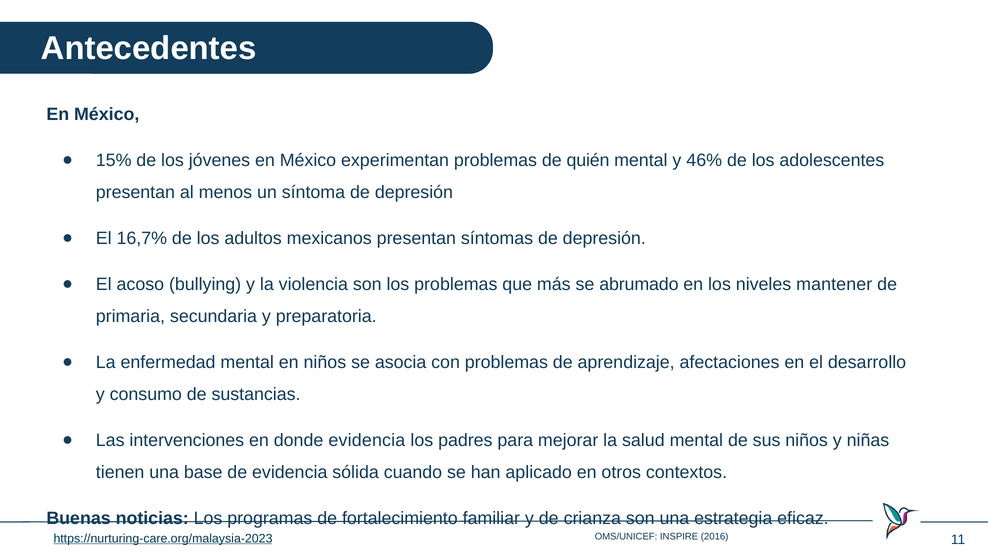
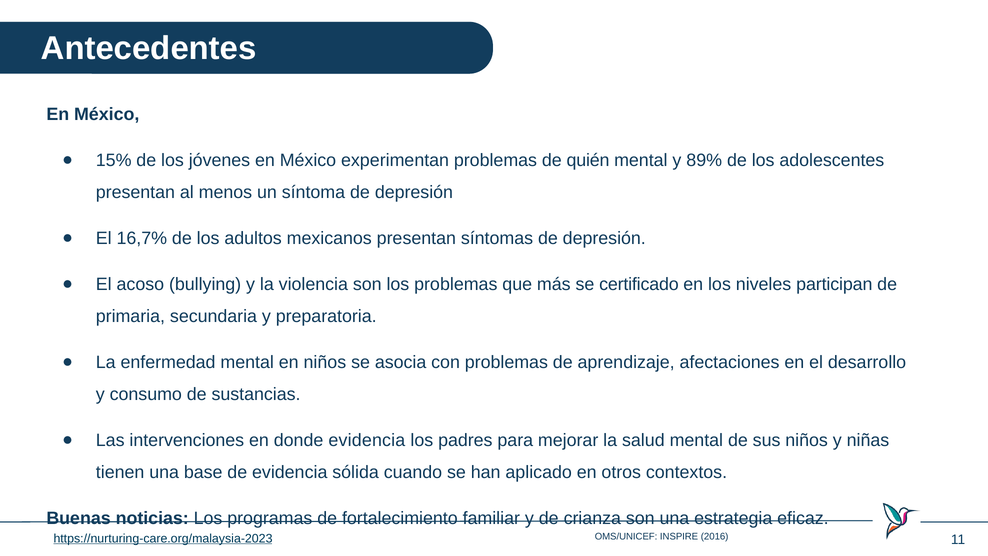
46%: 46% -> 89% (704, 160)
abrumado: abrumado -> certificado (639, 284)
mantener: mantener -> participan (834, 284)
